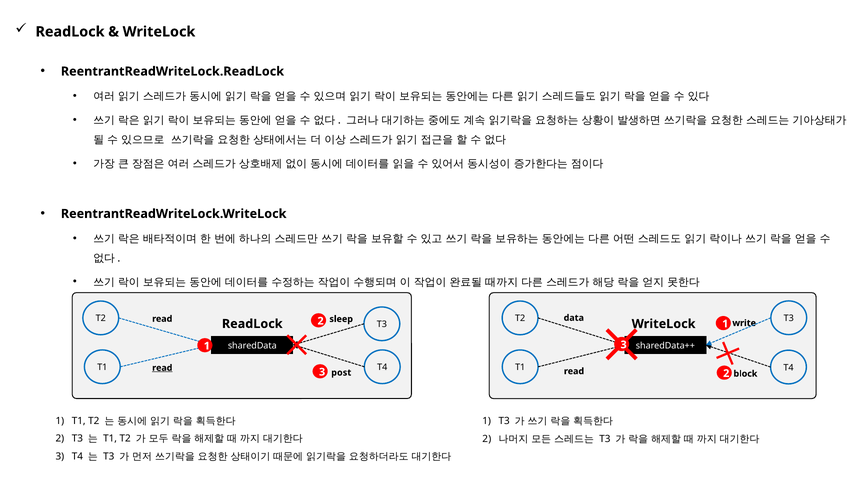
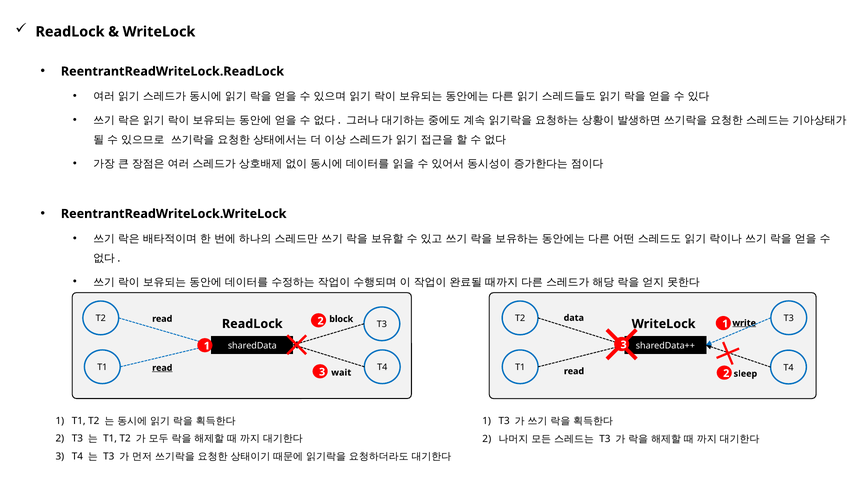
sleep: sleep -> block (341, 319)
write underline: none -> present (744, 323)
post: post -> wait (341, 373)
block: block -> sleep (745, 374)
